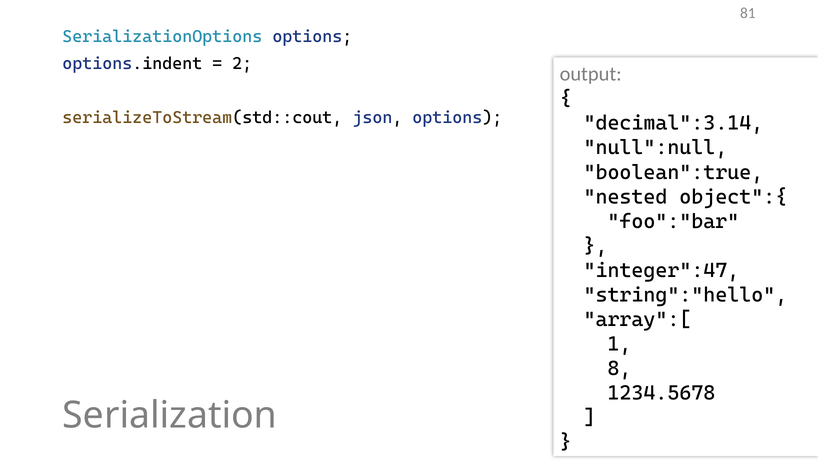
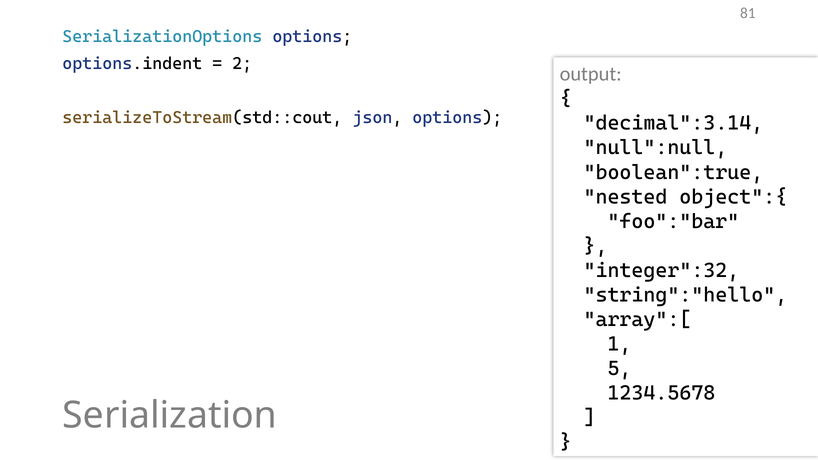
integer":47: integer":47 -> integer":32 (661, 270)
8: 8 -> 5 (619, 369)
